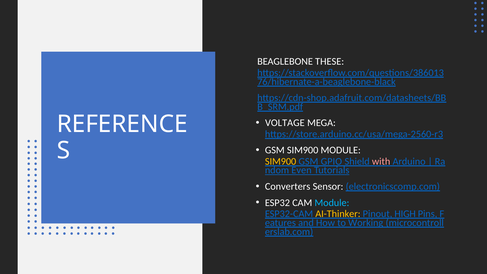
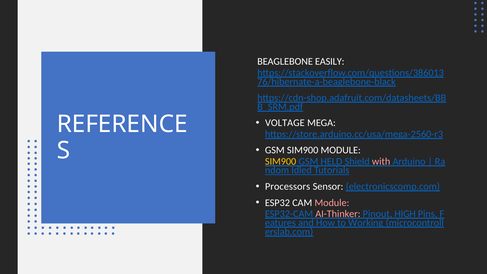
THESE: THESE -> EASILY (330, 62)
GPIO: GPIO -> HELD (331, 161)
Even: Even -> Idled (302, 170)
Converters: Converters -> Processors (288, 187)
Module colour: light blue -> pink (332, 203)
AI-Thinker colour: yellow -> pink (338, 214)
